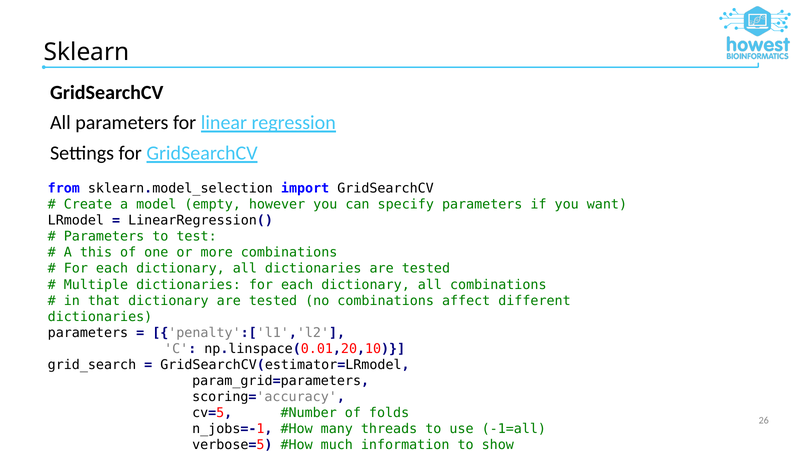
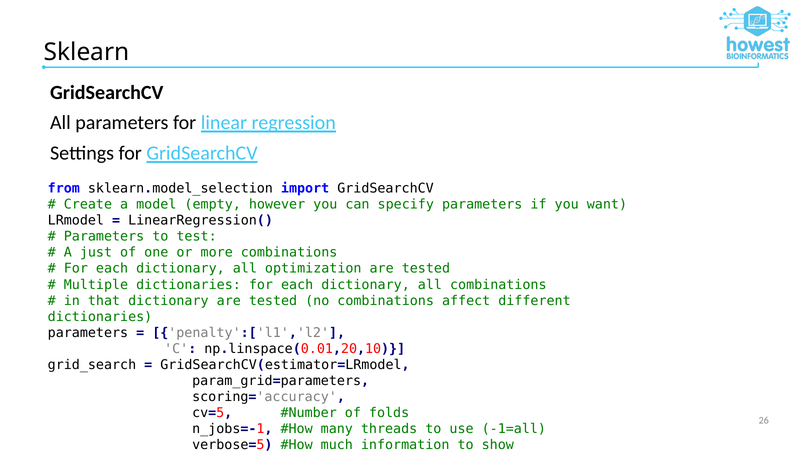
this: this -> just (96, 253)
all dictionaries: dictionaries -> optimization (313, 269)
